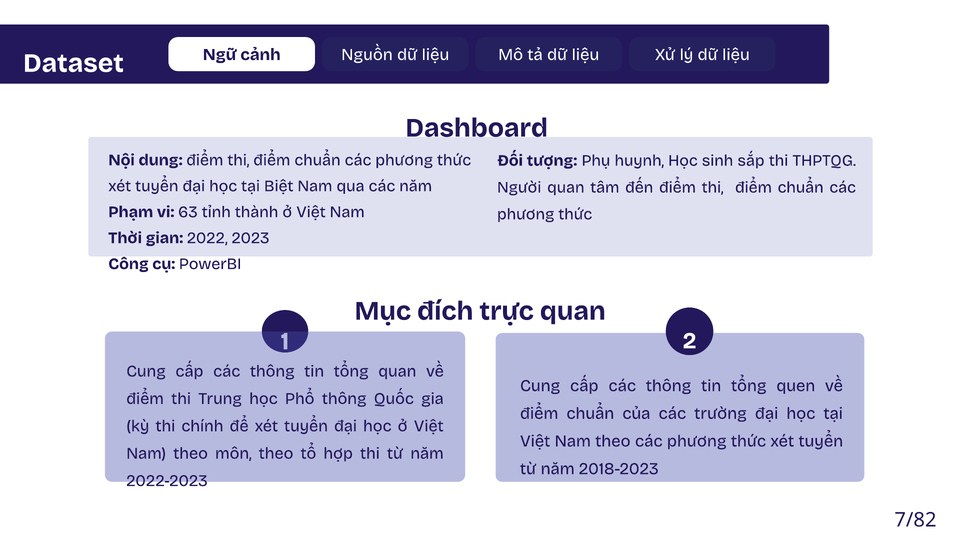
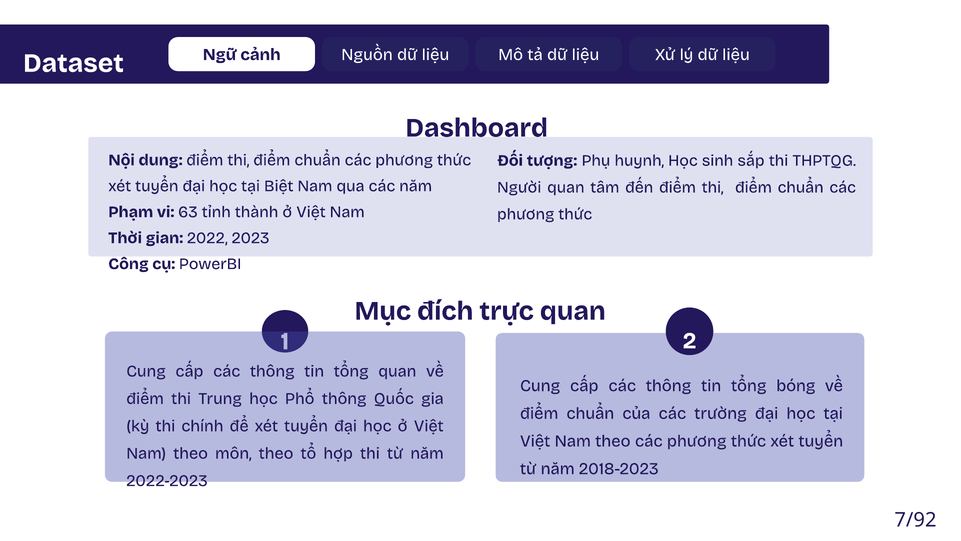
quen: quen -> bóng (796, 385)
7/82: 7/82 -> 7/92 (916, 520)
